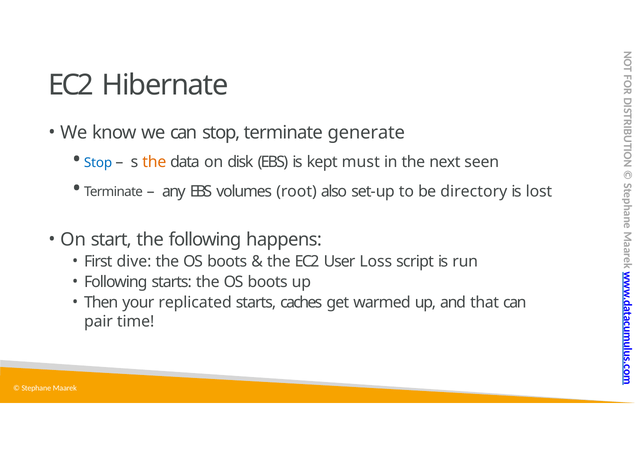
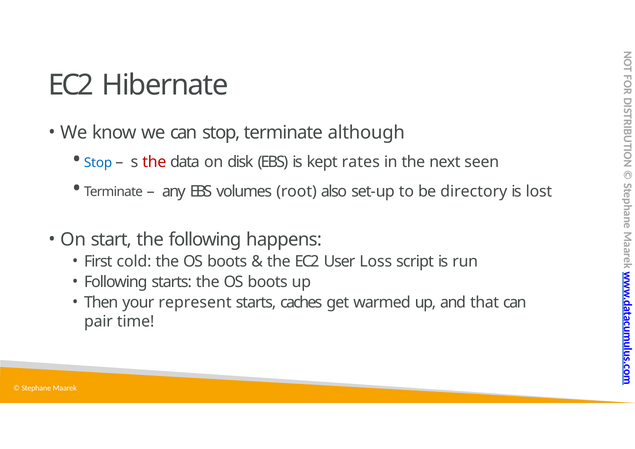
generate: generate -> although (366, 133)
the colour: orange -> red (154, 162)
must: must -> rates (361, 162)
dive: dive -> cold (134, 261)
replicated: replicated -> represent (195, 302)
